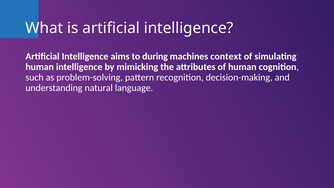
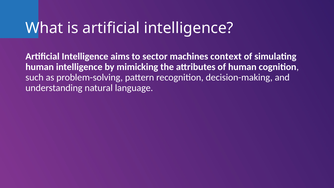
during: during -> sector (155, 56)
